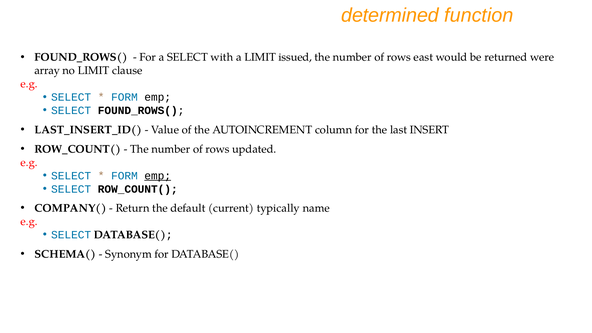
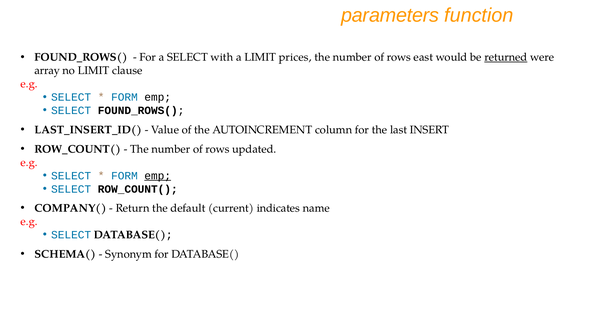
determined: determined -> parameters (390, 15)
issued: issued -> prices (295, 57)
returned underline: none -> present (506, 57)
typically: typically -> indicates (278, 208)
